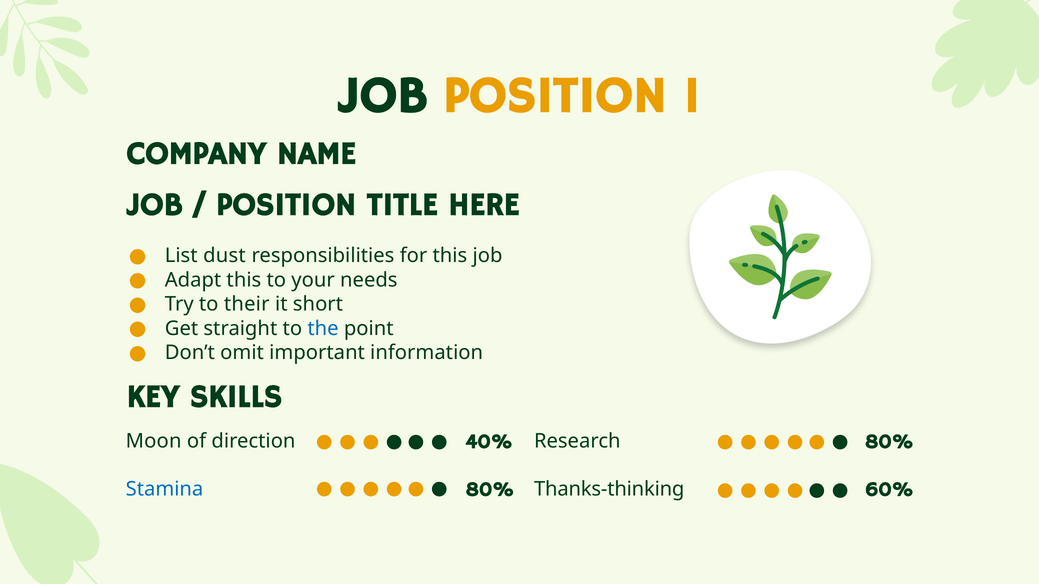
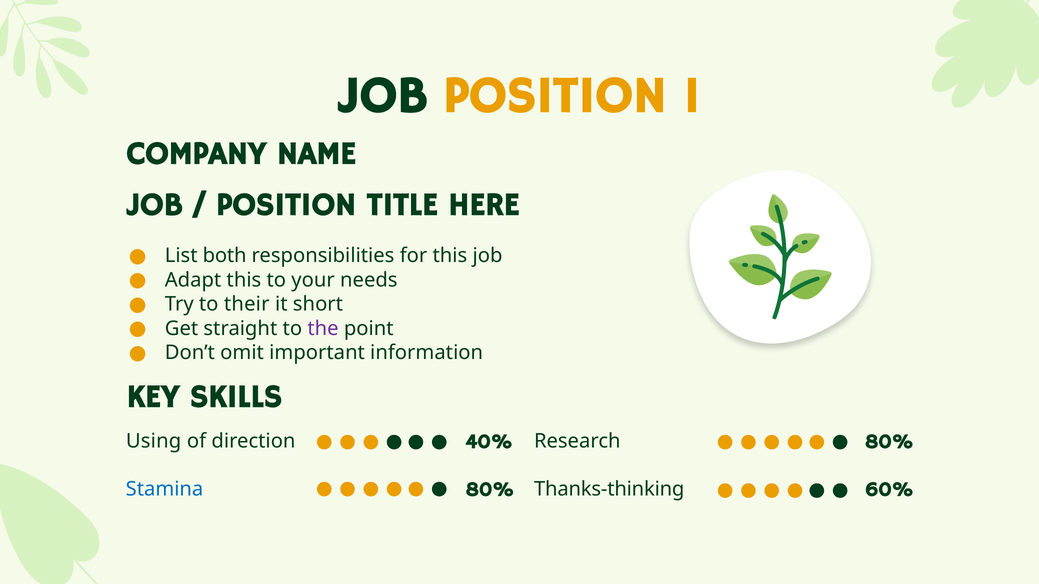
dust: dust -> both (225, 256)
the colour: blue -> purple (323, 329)
Moon: Moon -> Using (154, 442)
